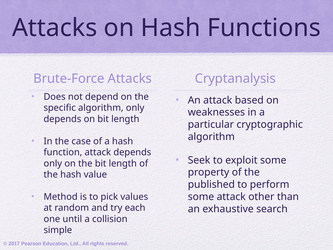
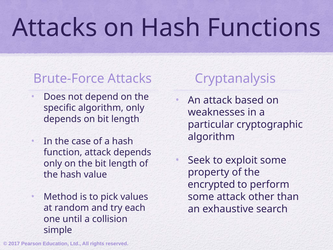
published: published -> encrypted (211, 184)
